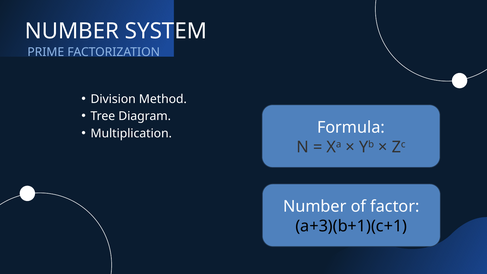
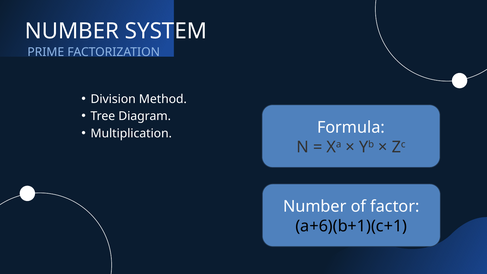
a+3)(b+1)(c+1: a+3)(b+1)(c+1 -> a+6)(b+1)(c+1 (351, 226)
